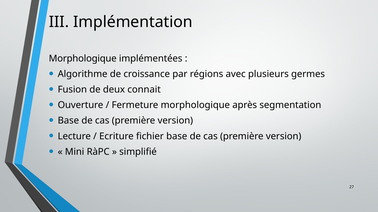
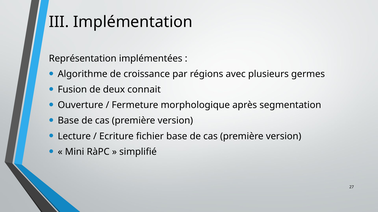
Morphologique: Morphologique -> Représentation (83, 59)
